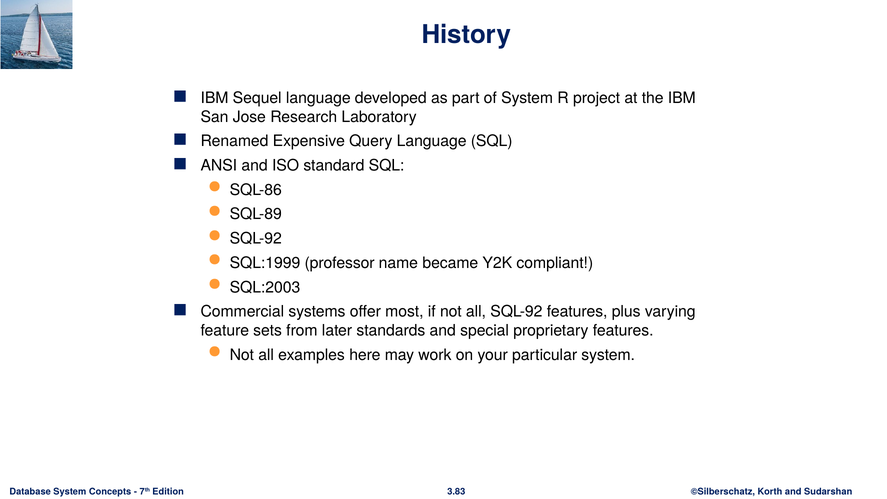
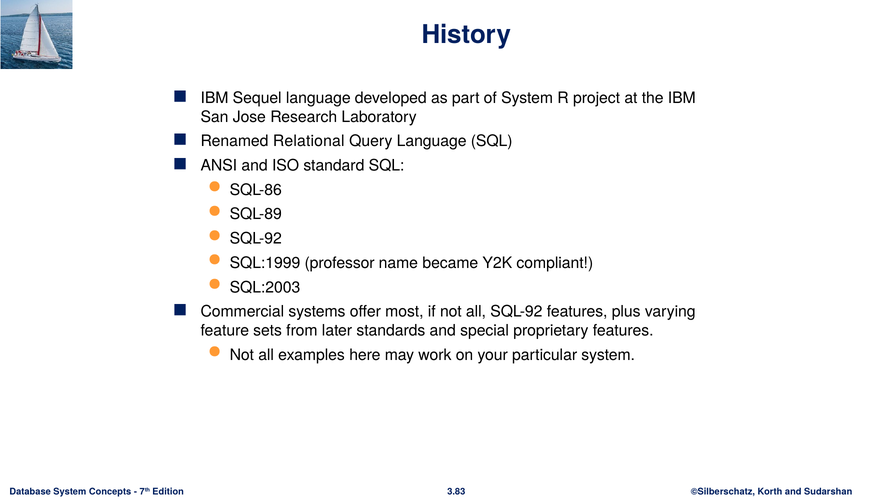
Expensive: Expensive -> Relational (309, 141)
